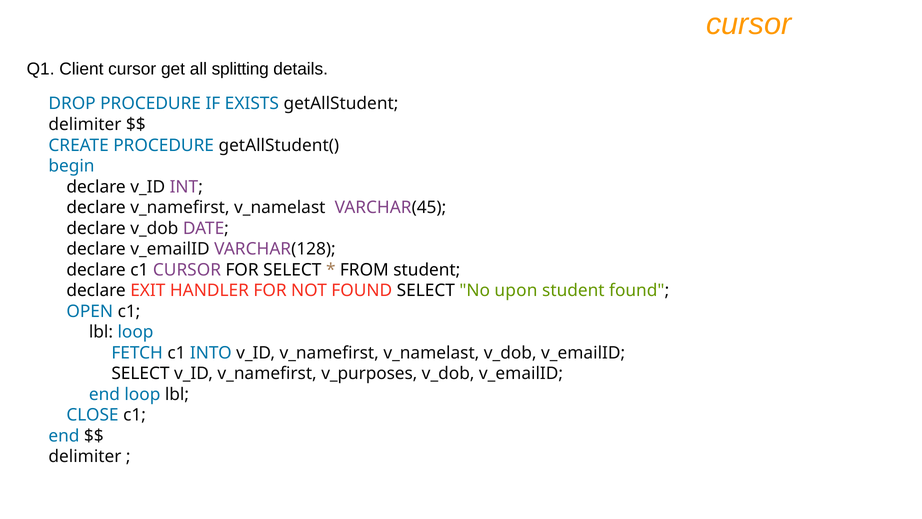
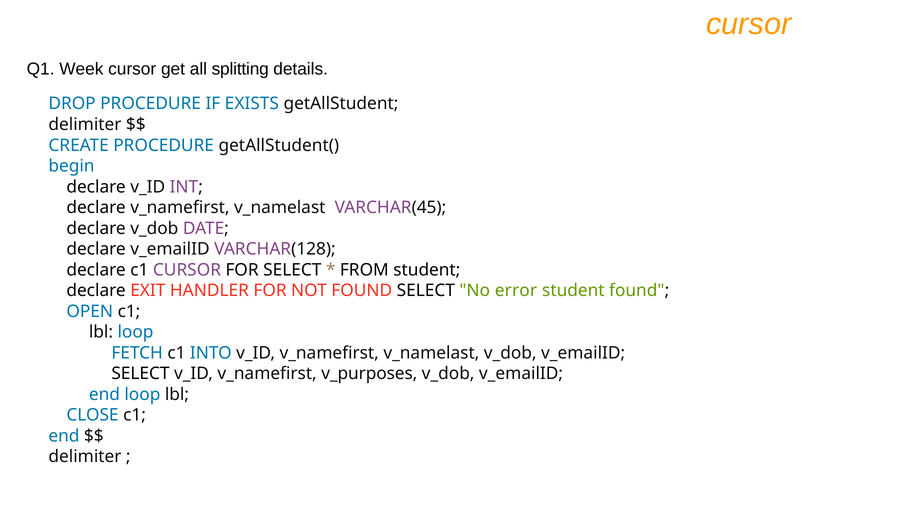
Client: Client -> Week (81, 69)
upon: upon -> error (516, 290)
